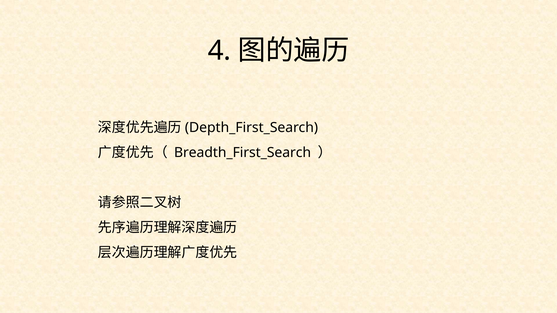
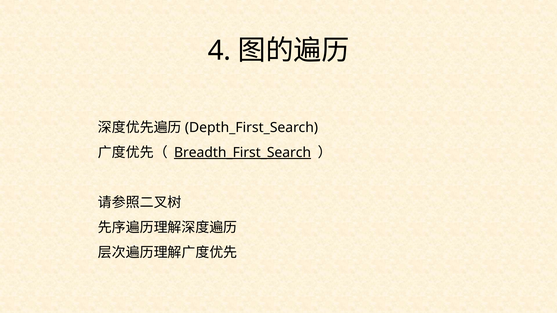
Breadth_First_Search underline: none -> present (243, 153)
